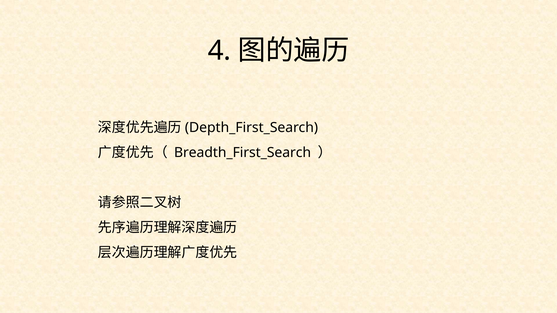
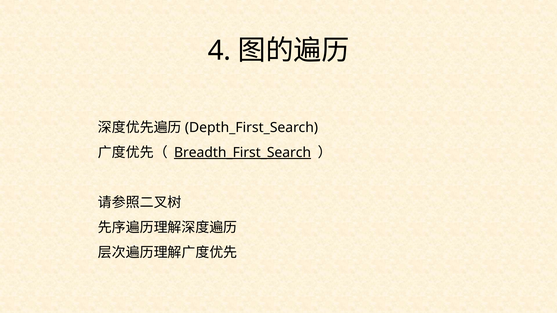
Breadth_First_Search underline: none -> present (243, 153)
